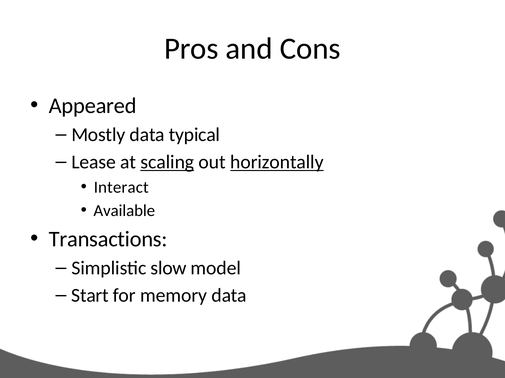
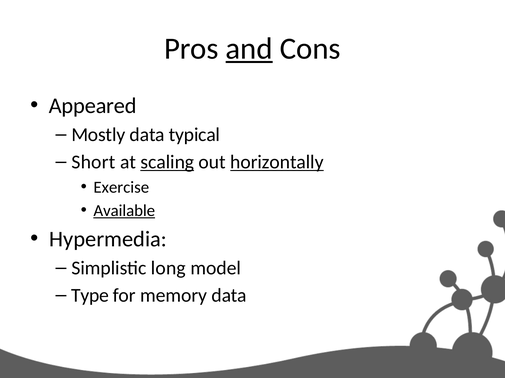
and underline: none -> present (249, 49)
Lease: Lease -> Short (93, 162)
Interact: Interact -> Exercise (121, 188)
Available underline: none -> present (124, 211)
Transactions: Transactions -> Hypermedia (108, 240)
slow: slow -> long (168, 269)
Start: Start -> Type (90, 296)
